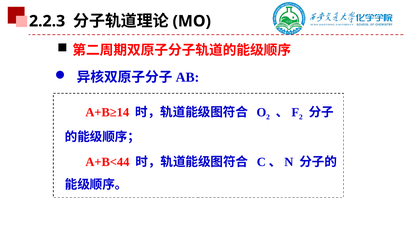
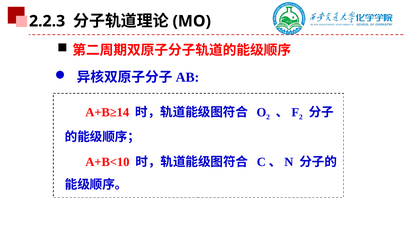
A+B<44: A+B<44 -> A+B<10 (107, 162)
